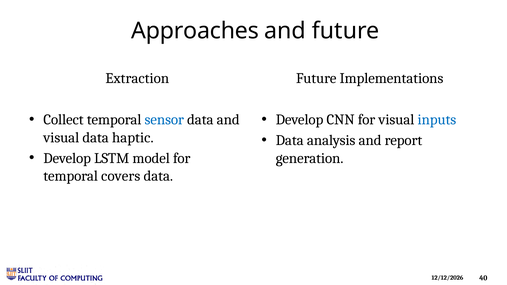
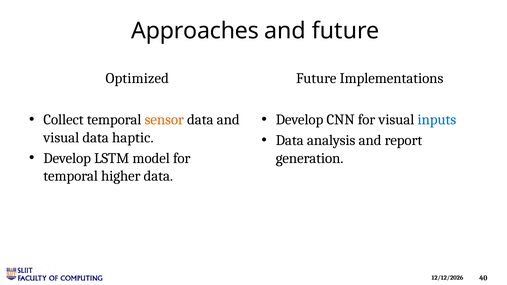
Extraction: Extraction -> Optimized (137, 78)
sensor colour: blue -> orange (164, 120)
covers: covers -> higher (121, 176)
